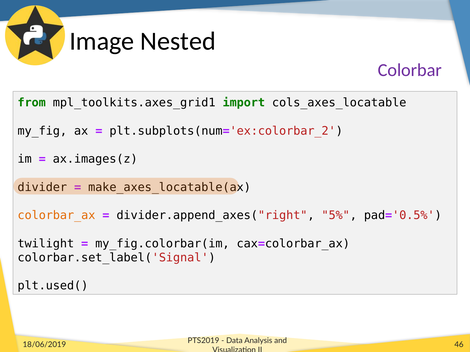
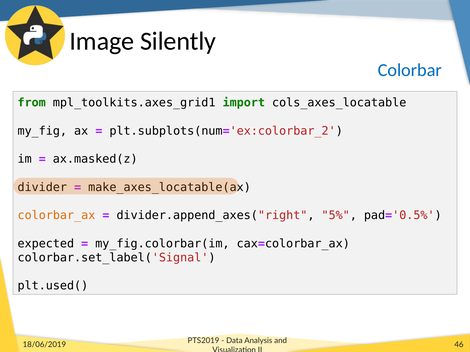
Nested: Nested -> Silently (178, 41)
Colorbar colour: purple -> blue (410, 70)
ax.images(z: ax.images(z -> ax.masked(z (95, 159)
twilight: twilight -> expected (46, 244)
